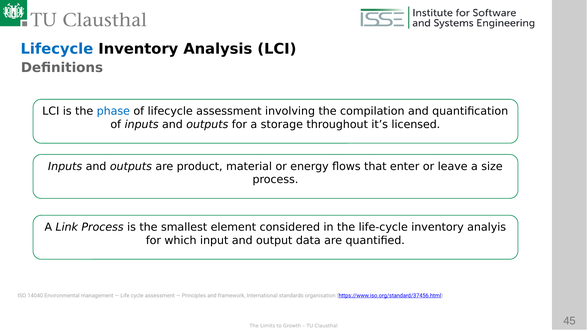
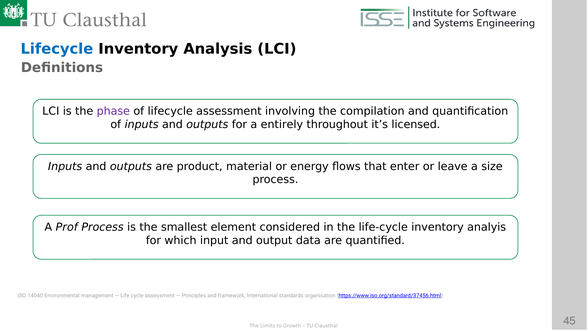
phase colour: blue -> purple (113, 111)
storage: storage -> entirely (282, 124)
Link: Link -> Prof (67, 227)
